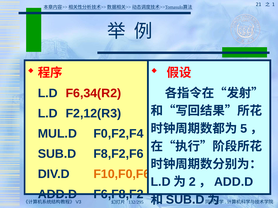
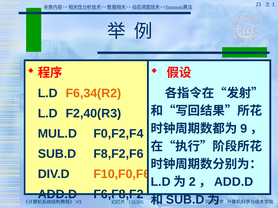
F6,34(R2 colour: red -> orange (93, 93)
F2,12(R3: F2,12(R3 -> F2,40(R3 (93, 114)
5: 5 -> 9 (244, 129)
